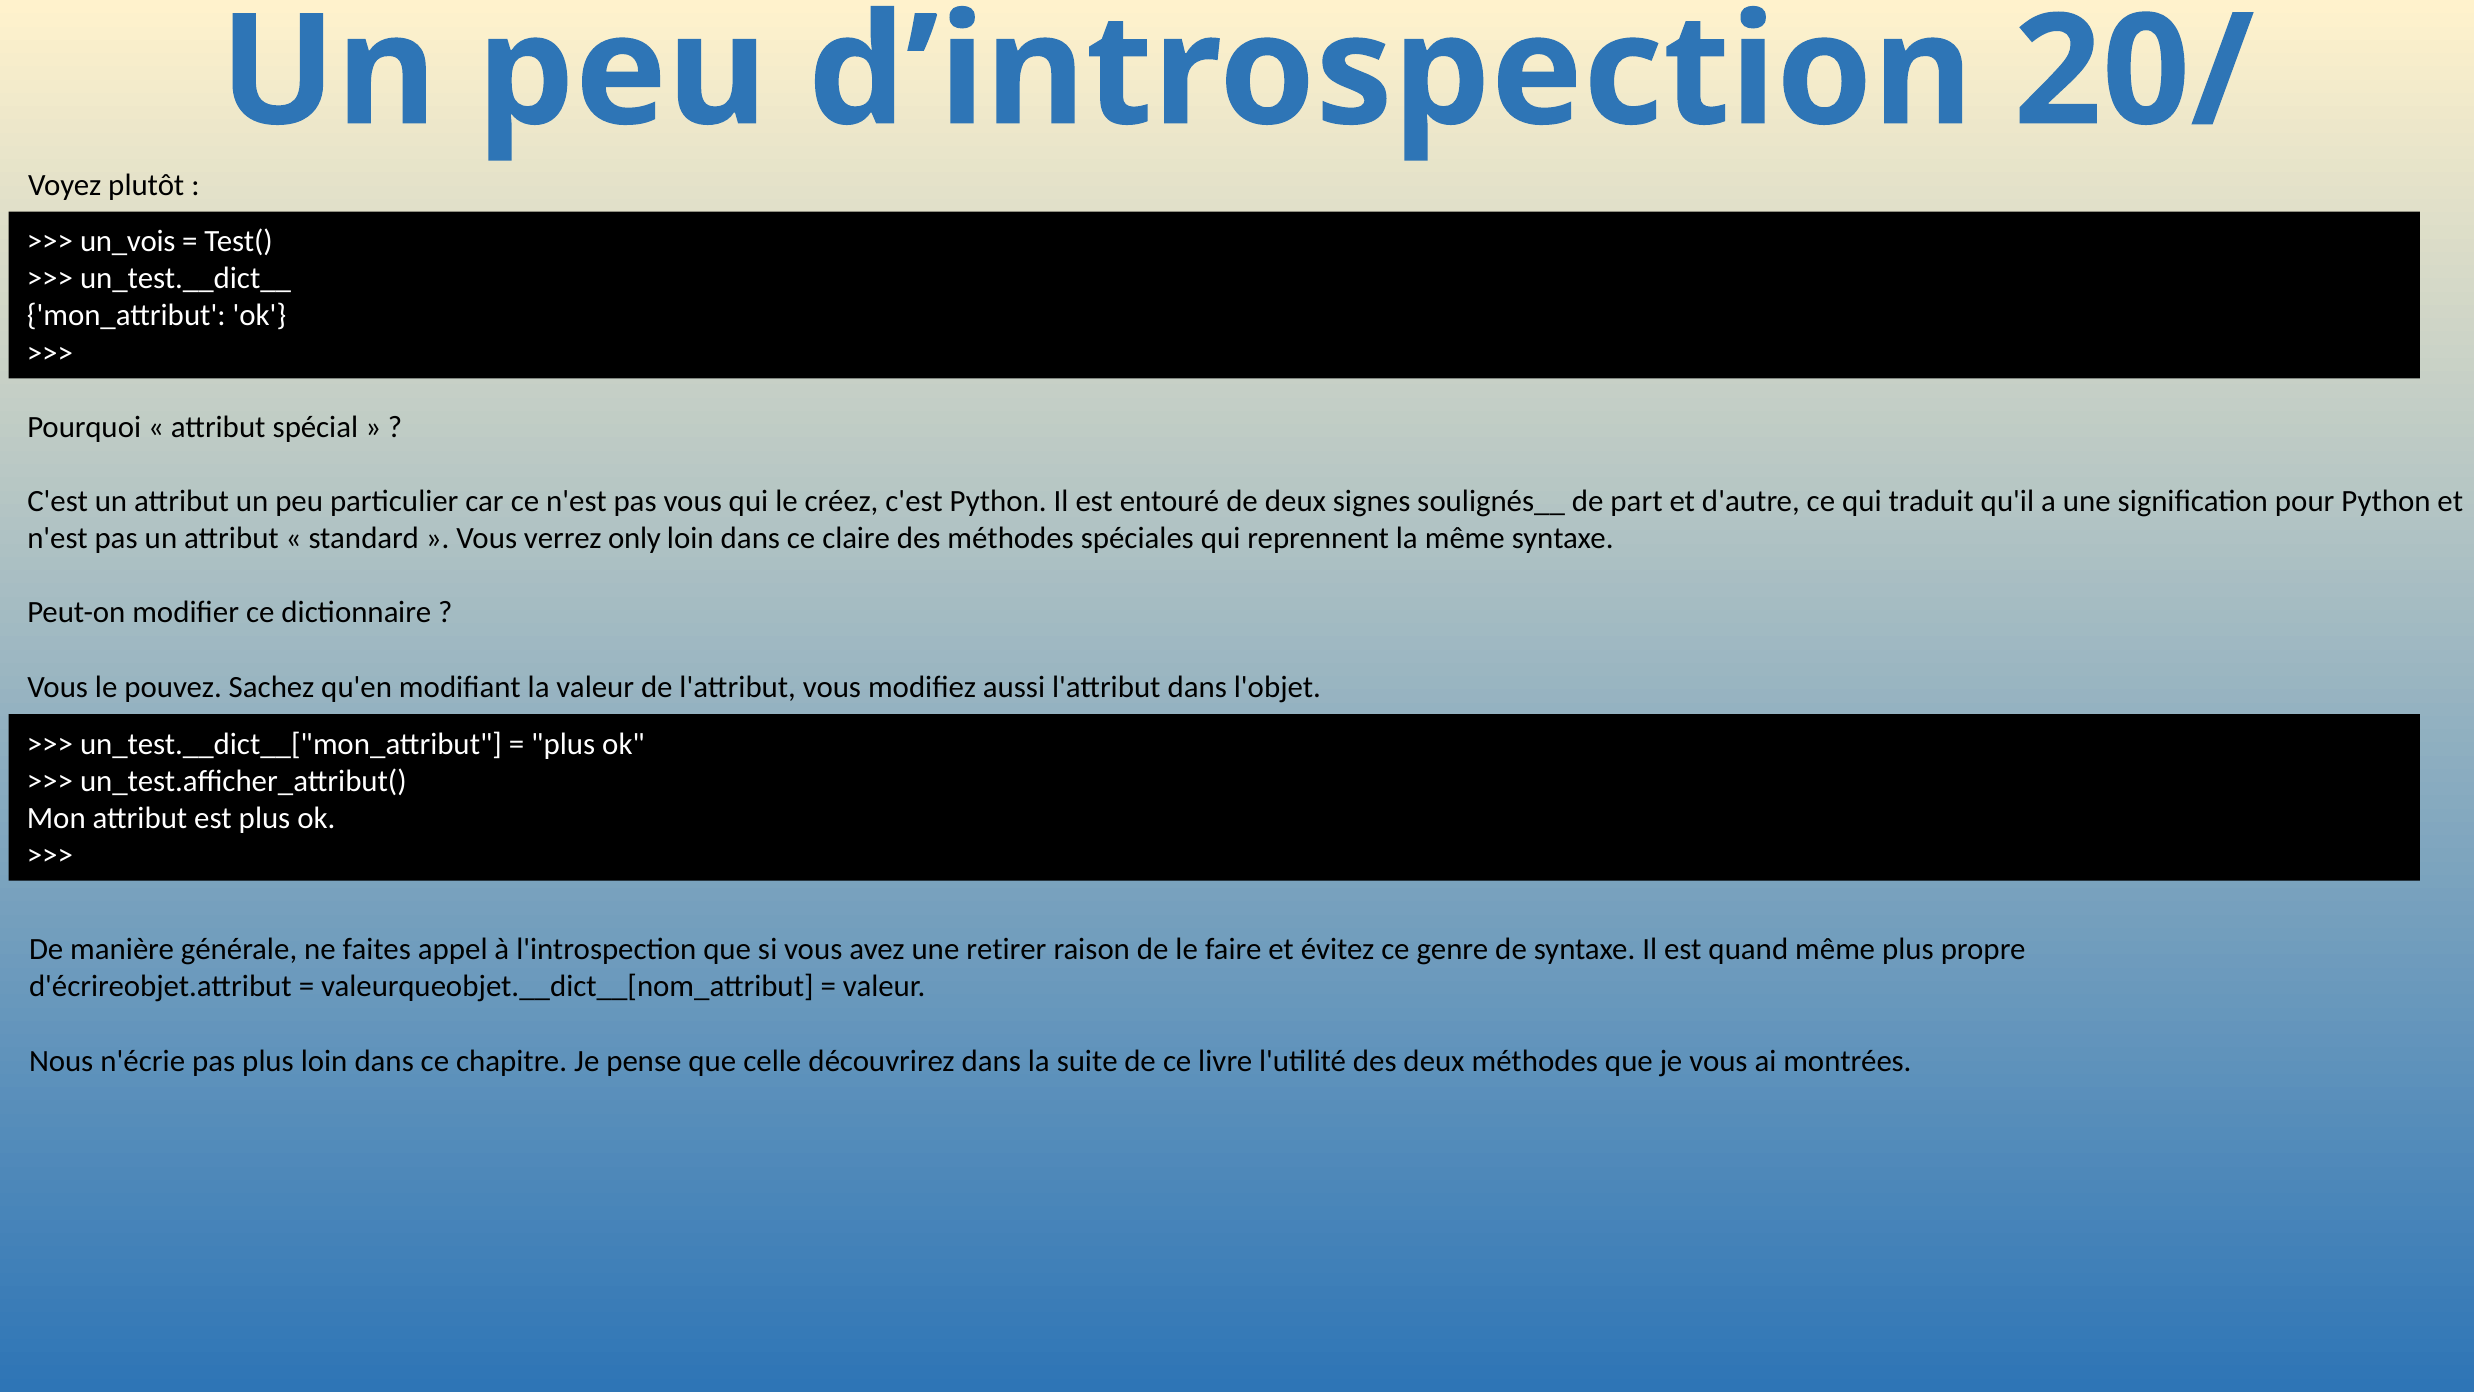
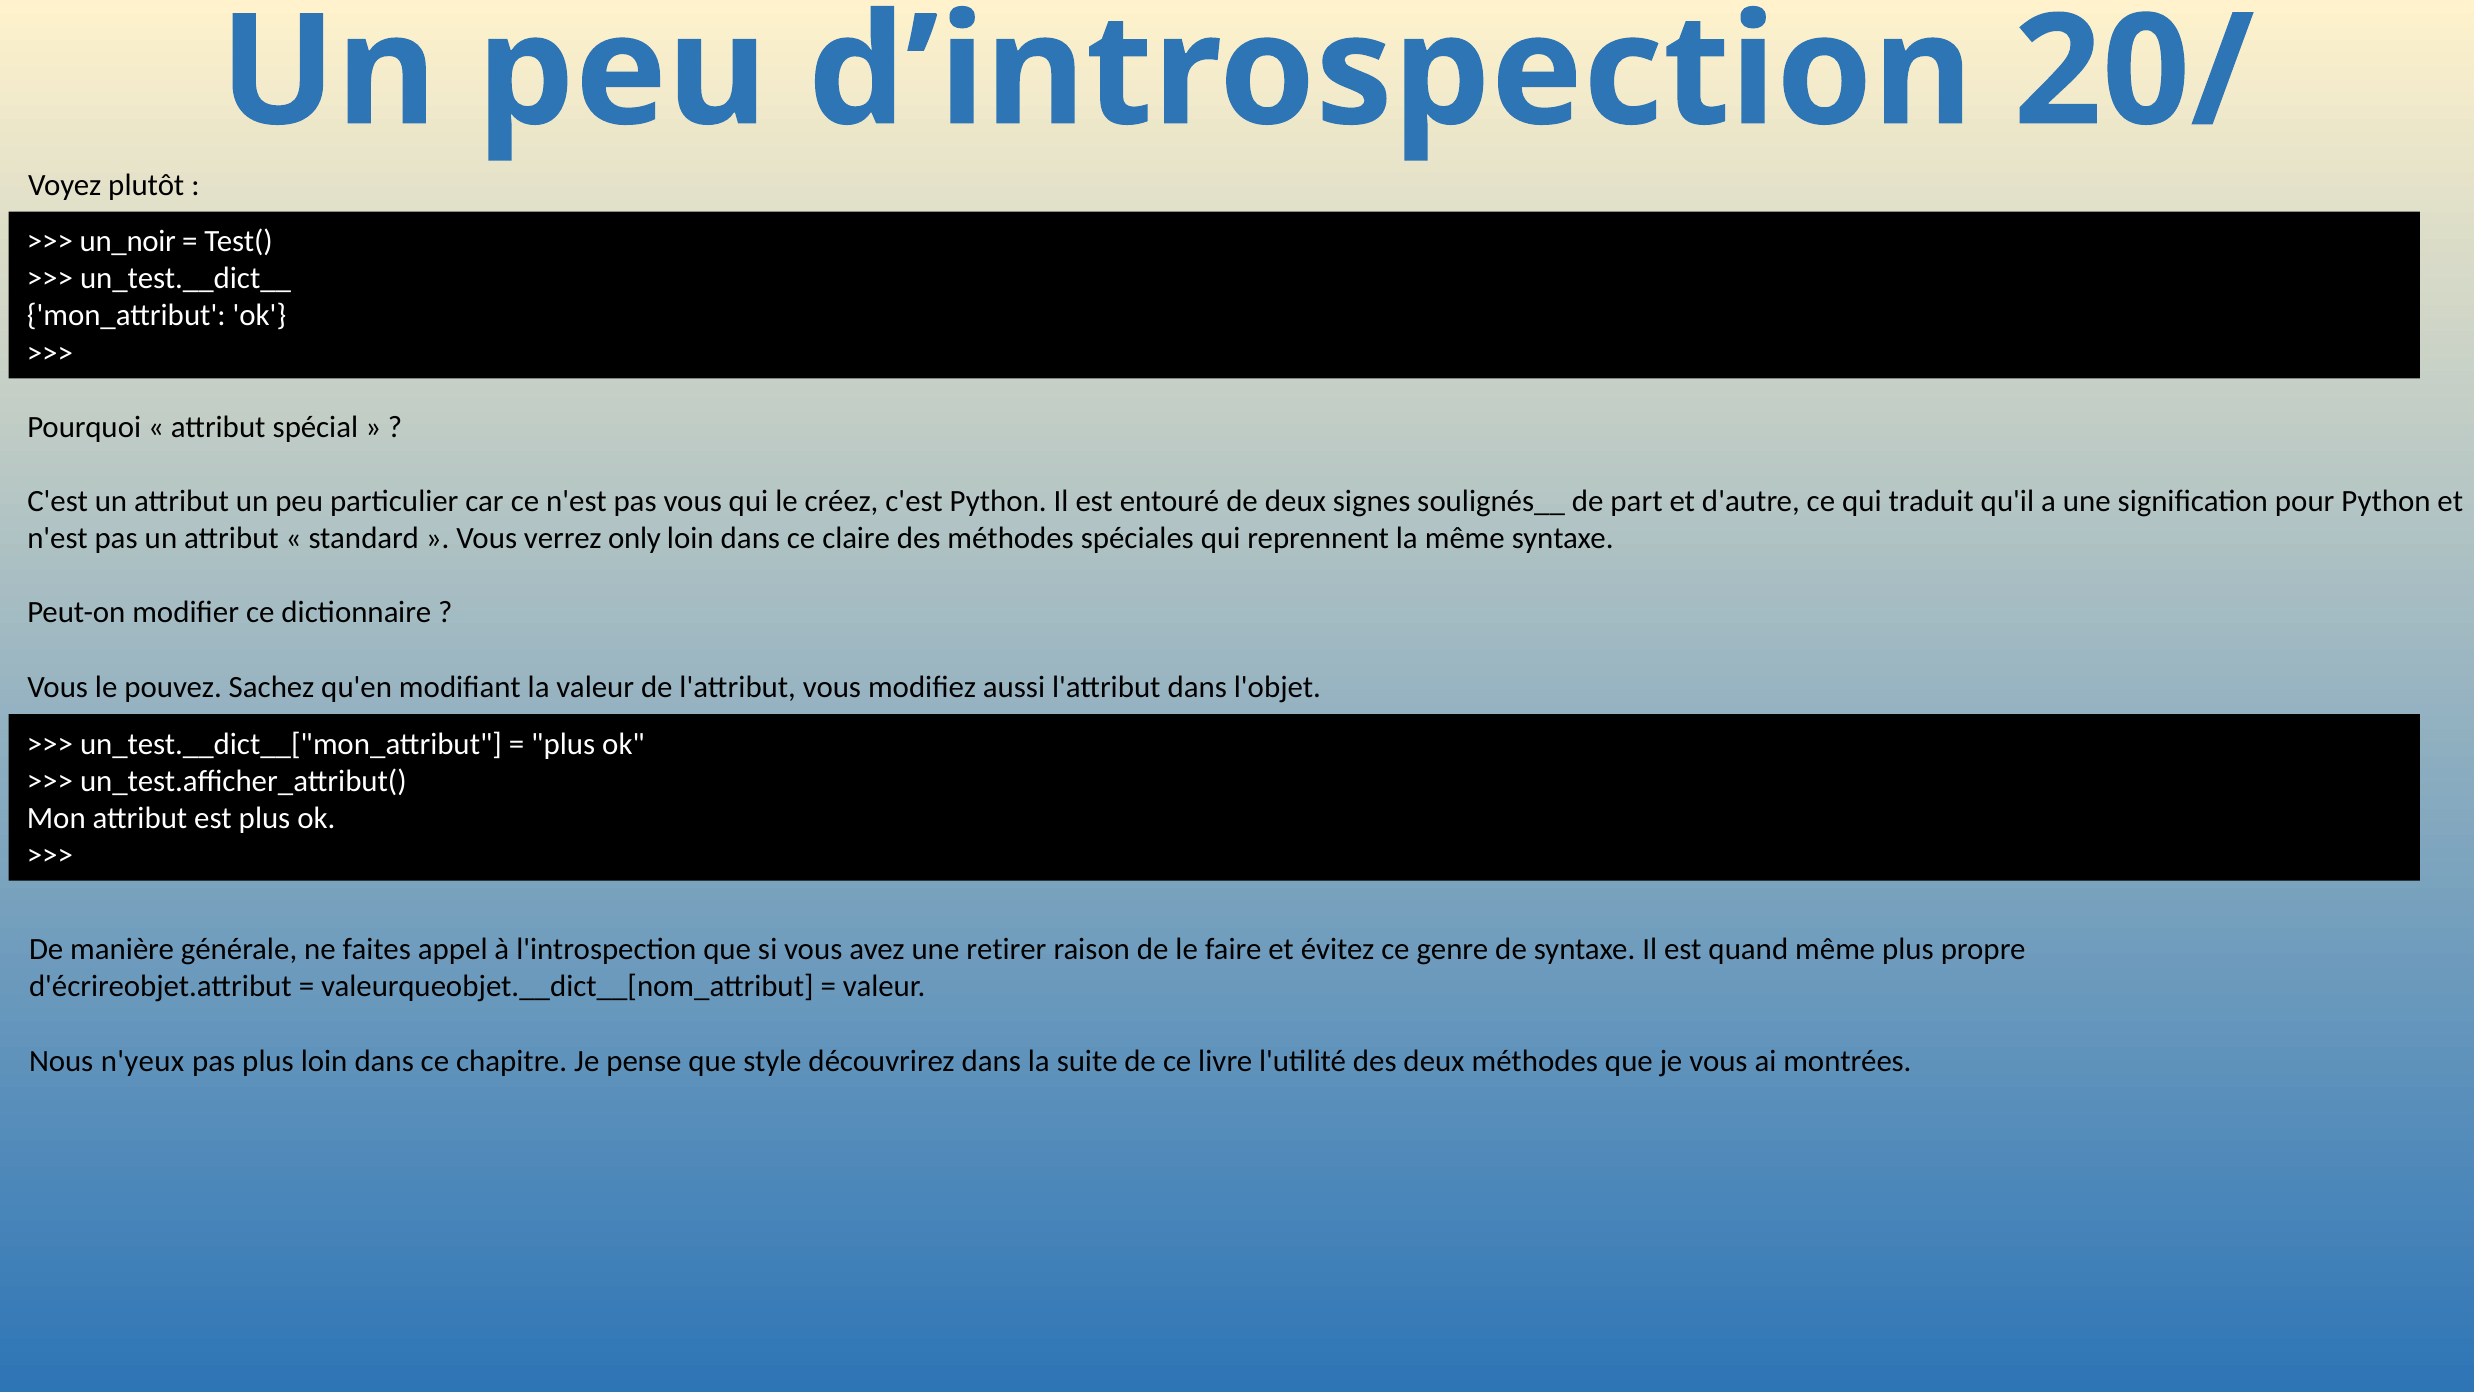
un_vois: un_vois -> un_noir (128, 241)
n'écrie: n'écrie -> n'yeux (143, 1061)
celle: celle -> style (772, 1061)
